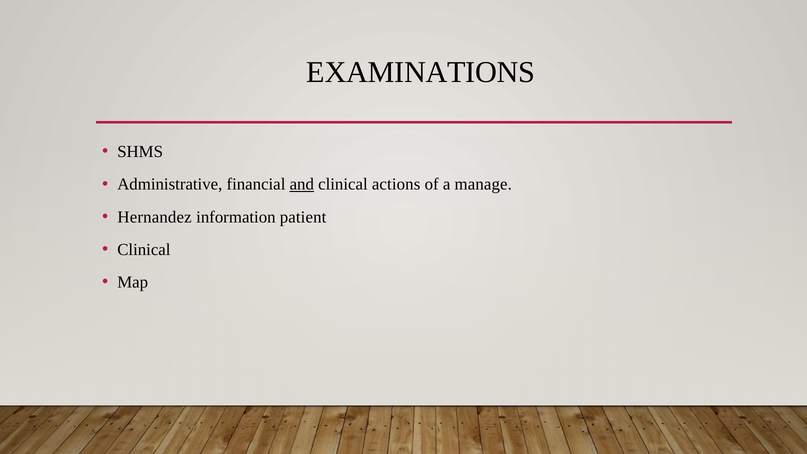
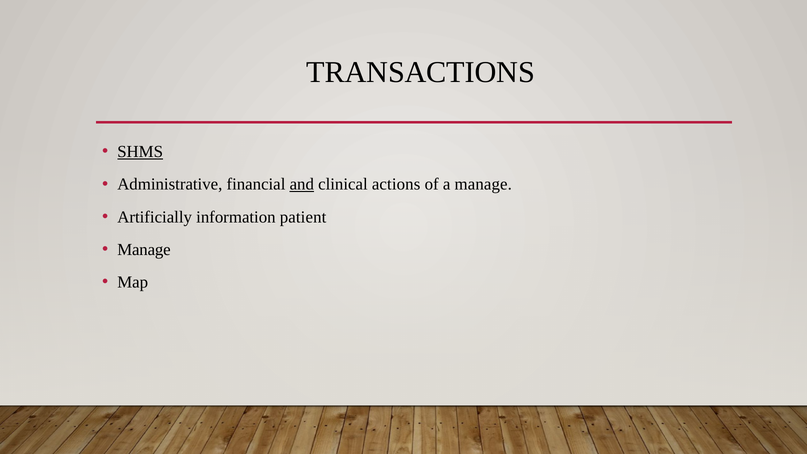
EXAMINATIONS: EXAMINATIONS -> TRANSACTIONS (421, 72)
SHMS underline: none -> present (140, 152)
Hernandez: Hernandez -> Artificially (155, 217)
Clinical: Clinical -> Manage (144, 250)
